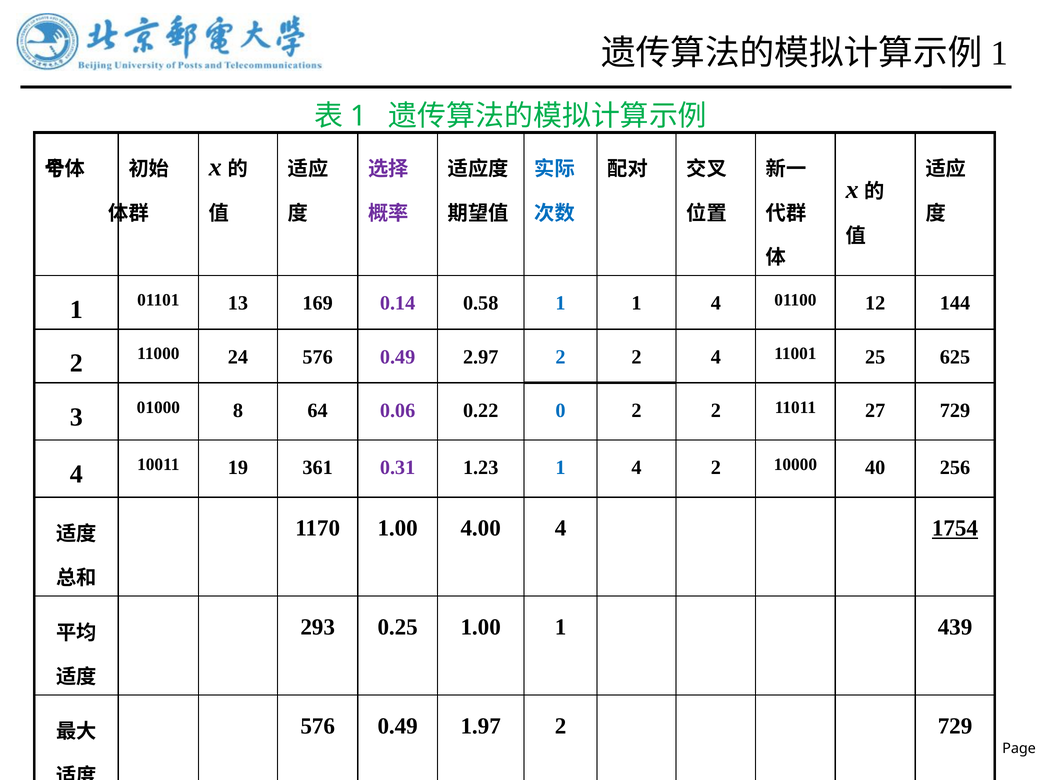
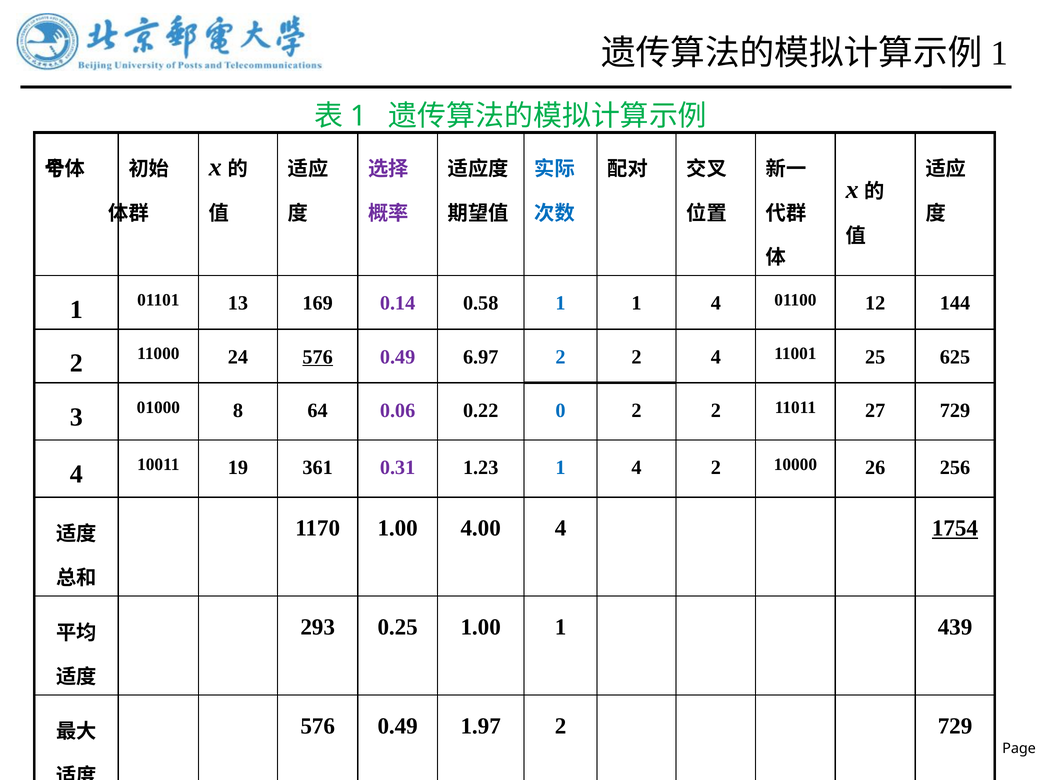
576 underline: none -> present (318, 357)
2.97: 2.97 -> 6.97 (481, 357)
10000 40: 40 -> 26 (875, 468)
